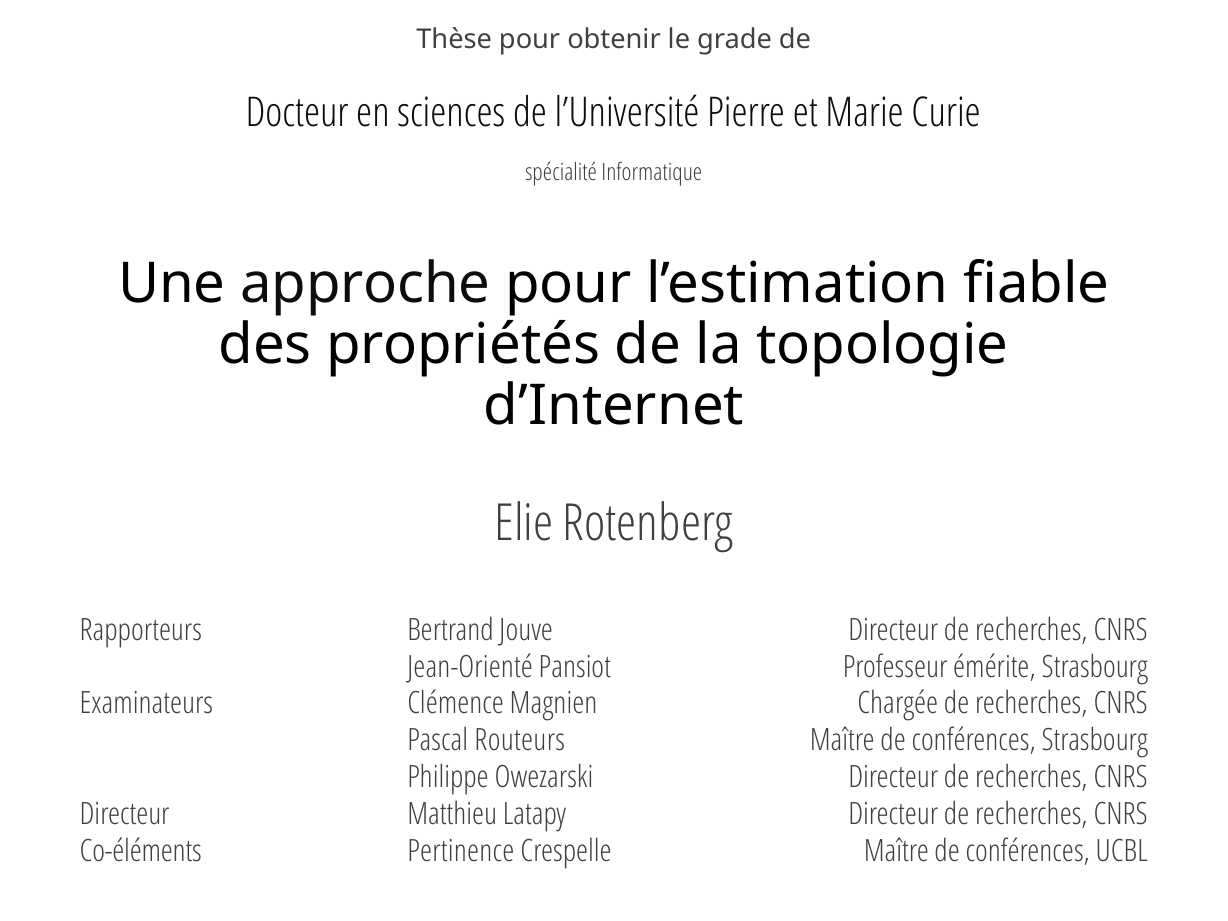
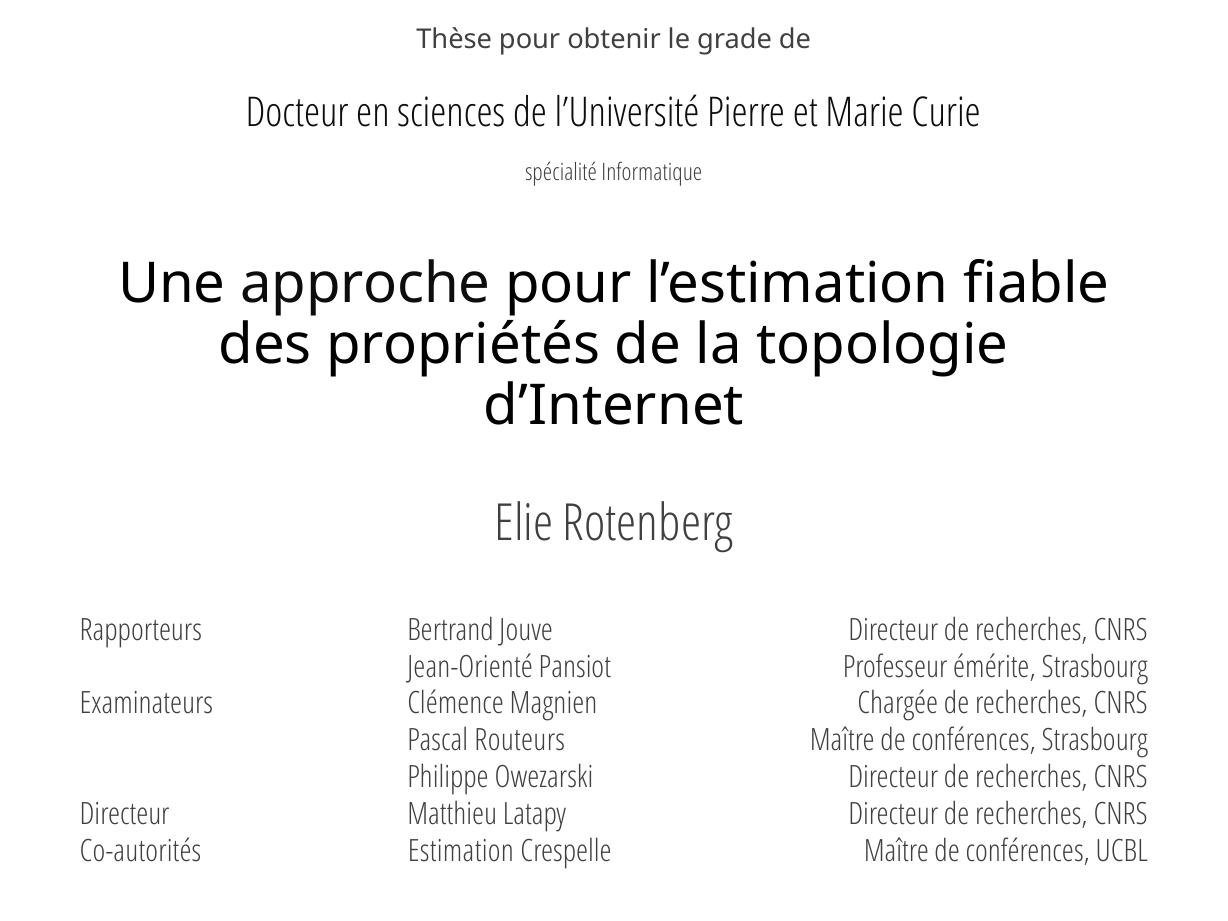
Co-éléments: Co-éléments -> Co-autorités (141, 851)
Pertinence: Pertinence -> Estimation (461, 851)
